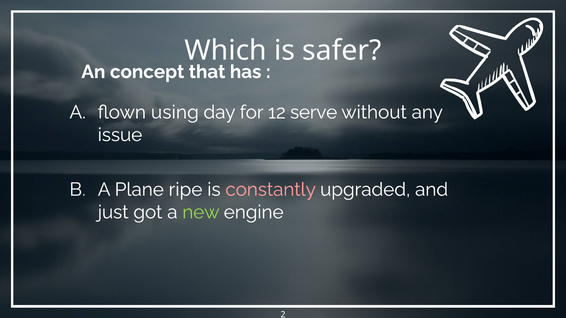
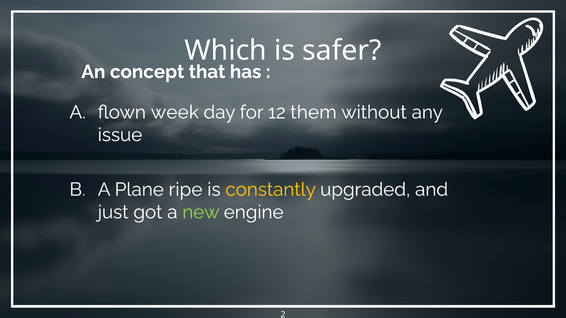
using: using -> week (175, 112)
serve: serve -> them (313, 112)
constantly colour: pink -> yellow (271, 190)
